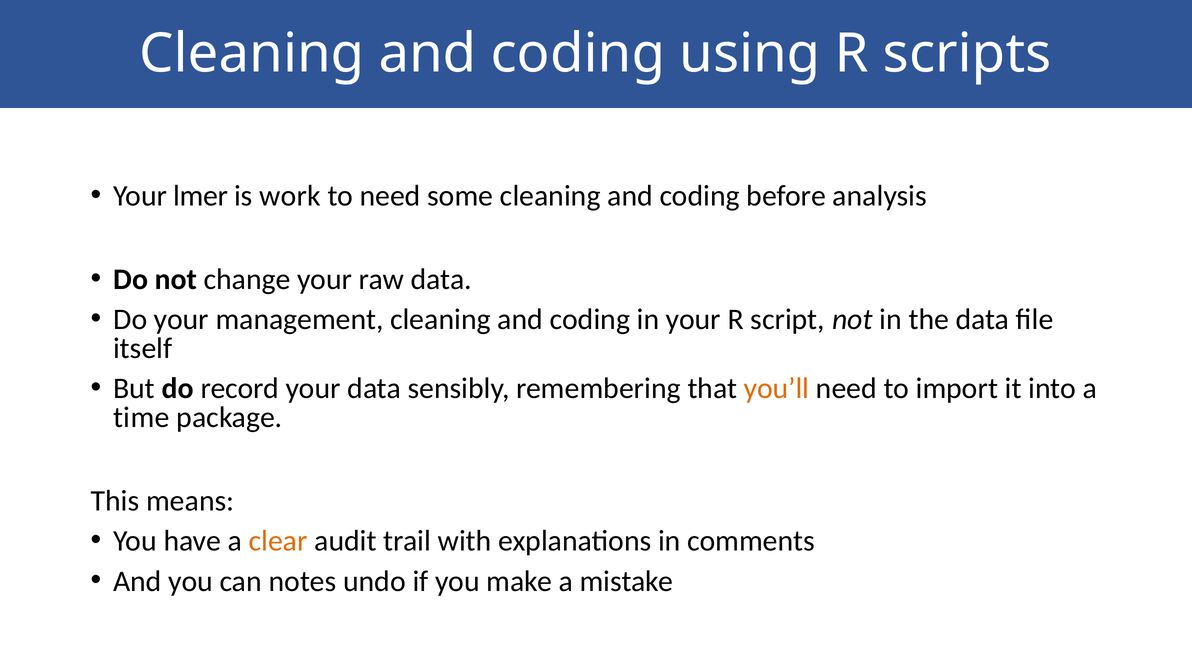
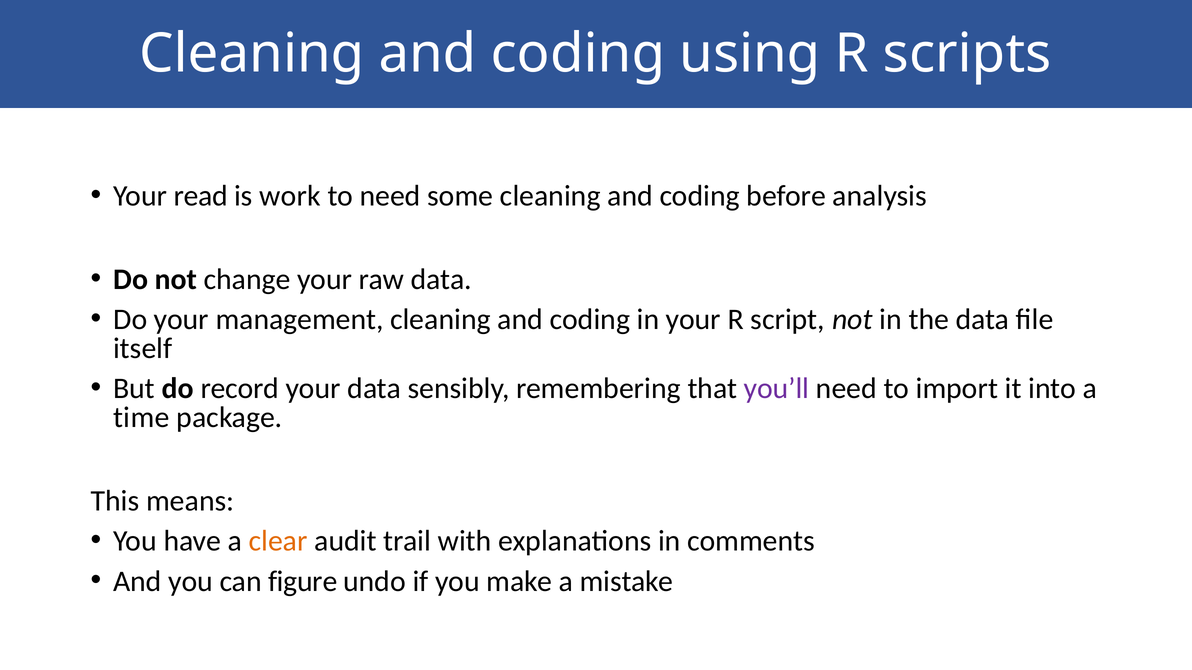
lmer: lmer -> read (201, 196)
you’ll colour: orange -> purple (777, 389)
notes: notes -> figure (303, 582)
